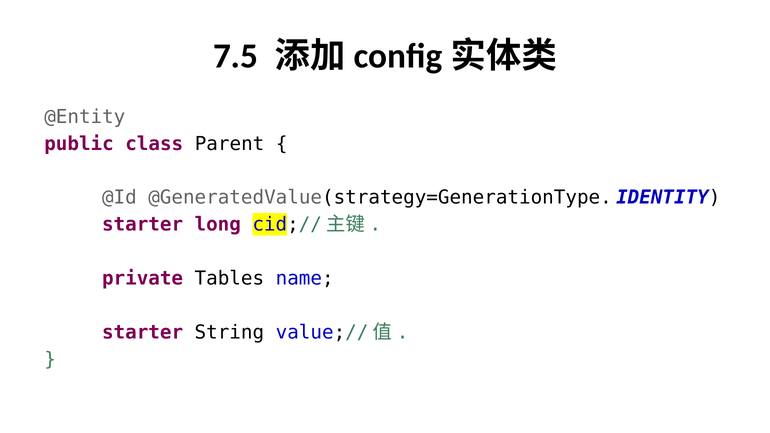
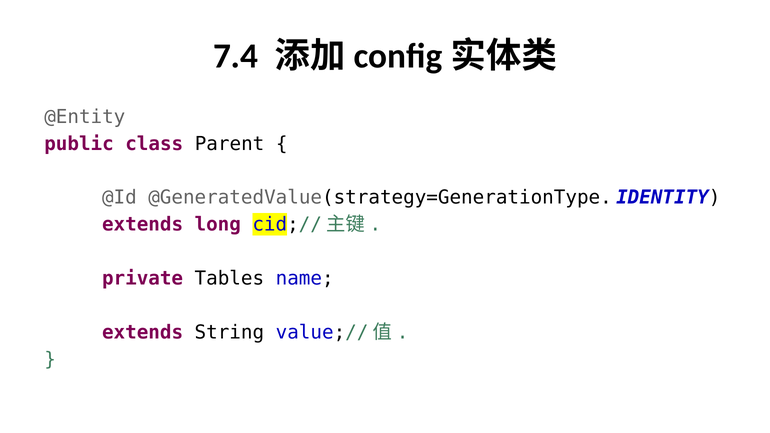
7.5: 7.5 -> 7.4 (236, 56)
starter: starter -> extends (143, 225)
starter: starter -> extends (143, 332)
